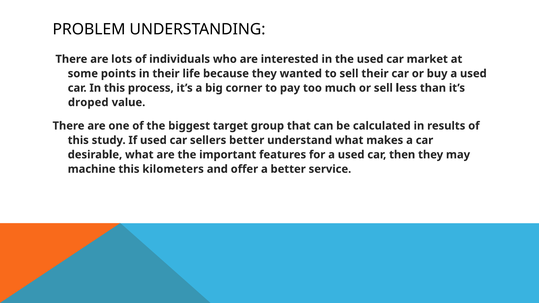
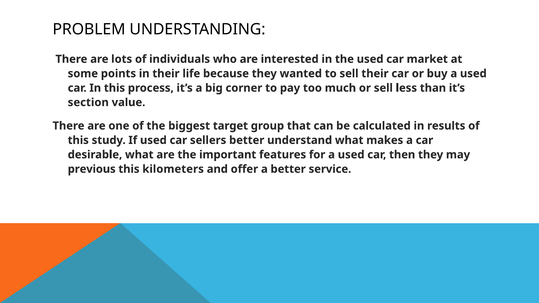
droped: droped -> section (88, 102)
machine: machine -> previous (92, 169)
